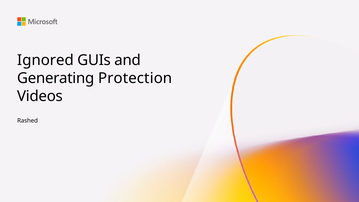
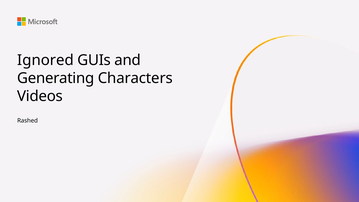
Protection: Protection -> Characters (135, 78)
